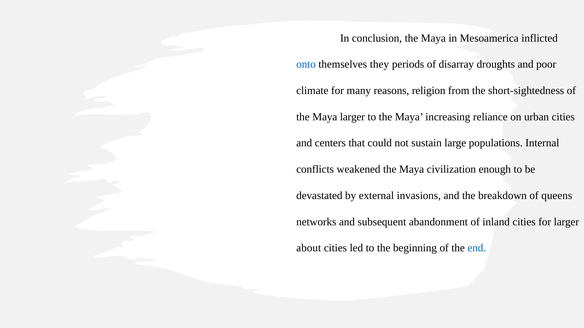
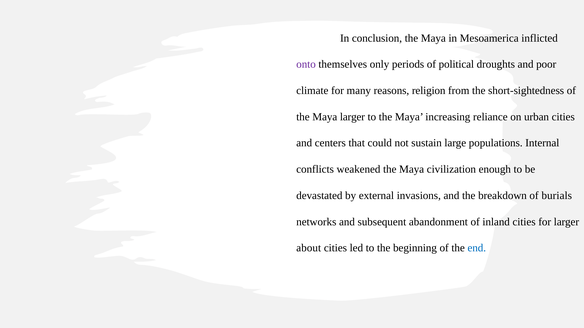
onto colour: blue -> purple (306, 64)
they: they -> only (380, 64)
disarray: disarray -> political (456, 64)
queens: queens -> burials (557, 196)
